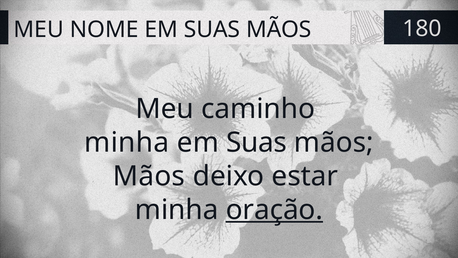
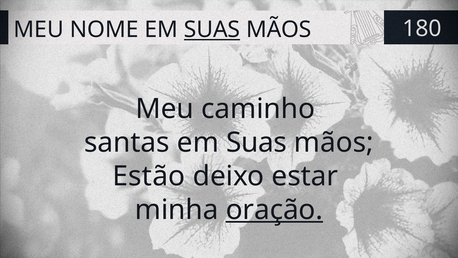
SUAS underline: none -> present (212, 30)
minha: minha -> santas (127, 142)
Mãos: Mãos -> Estão (149, 176)
